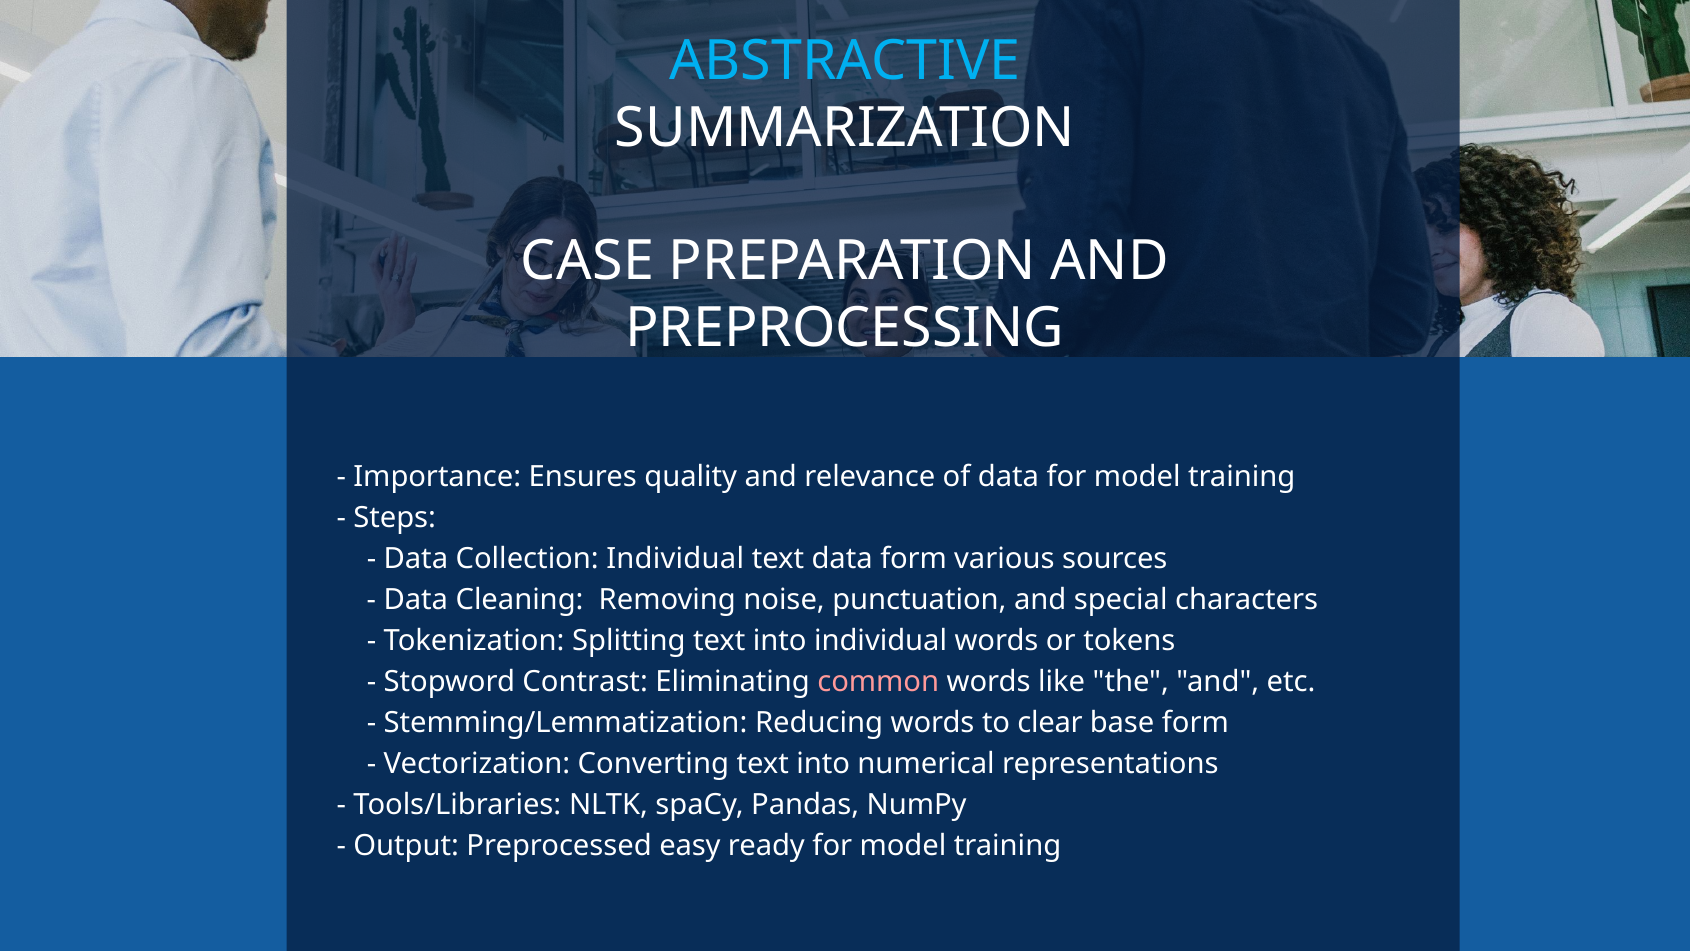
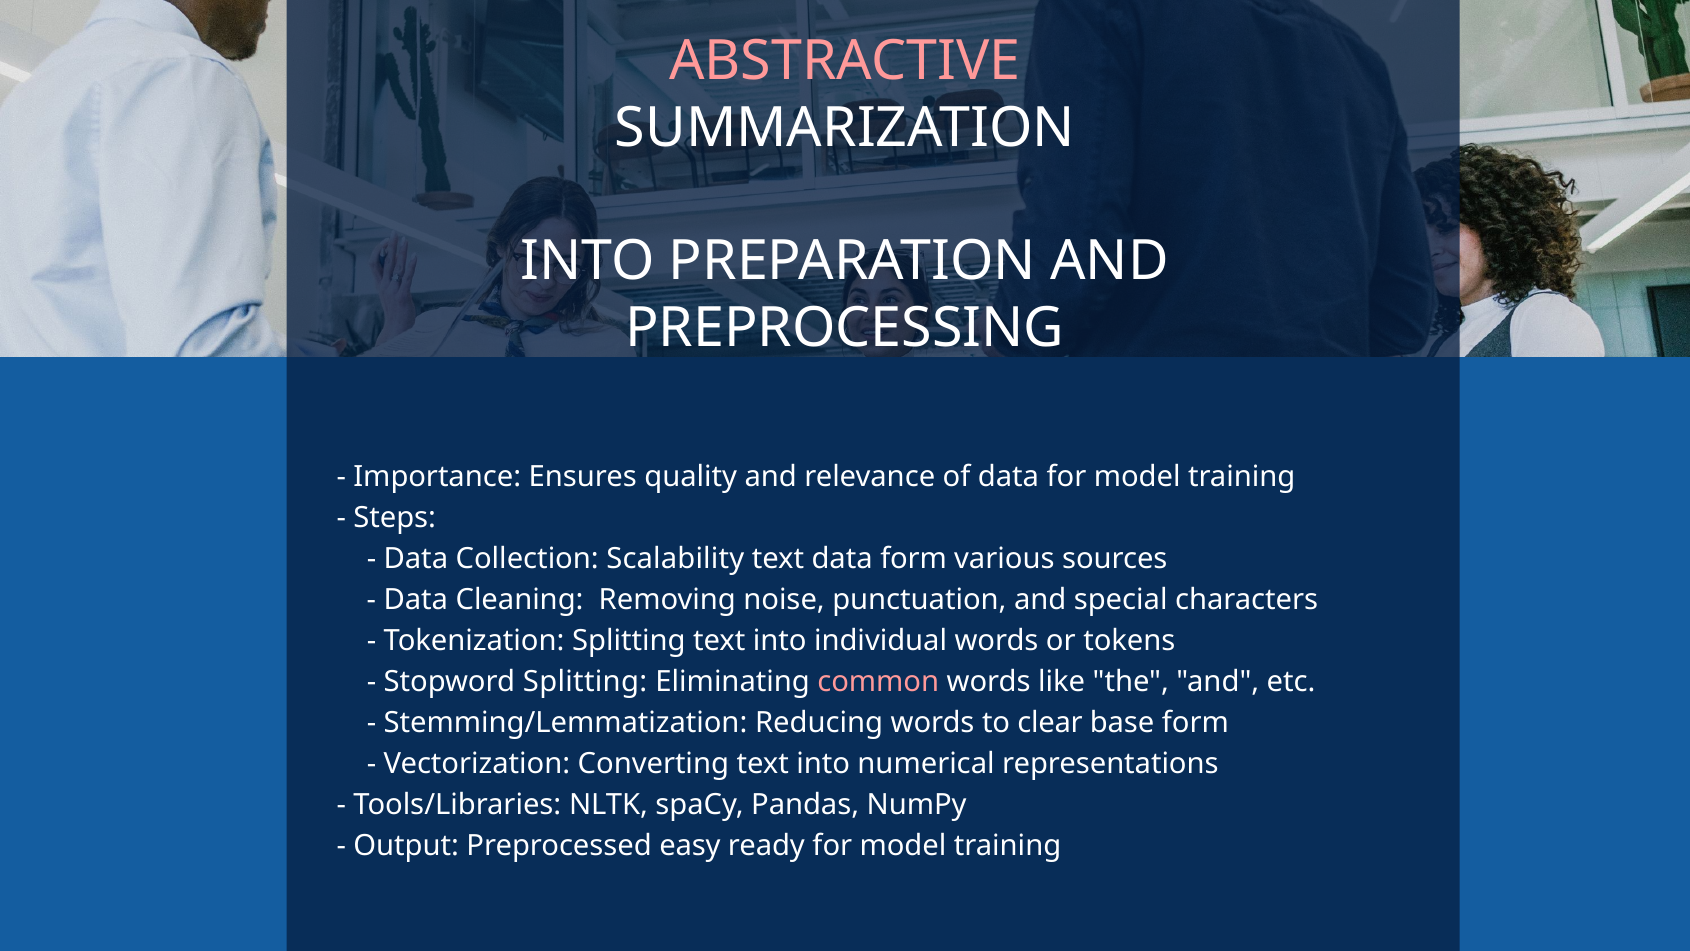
ABSTRACTIVE colour: light blue -> pink (845, 61)
CASE: CASE -> INTO (588, 261)
Collection Individual: Individual -> Scalability (675, 559)
Stopword Contrast: Contrast -> Splitting (585, 682)
